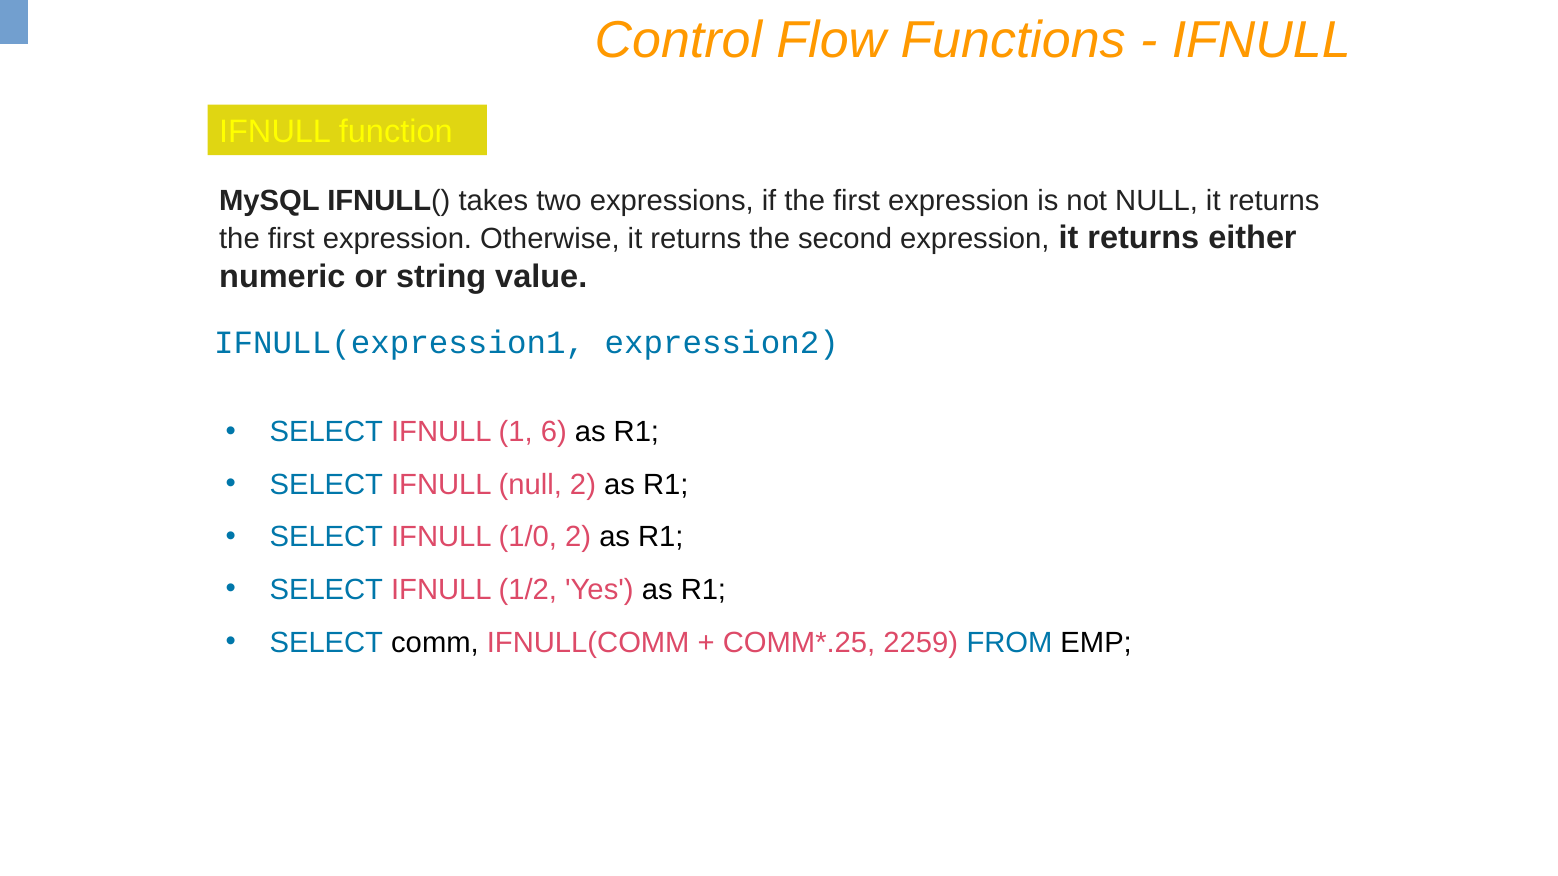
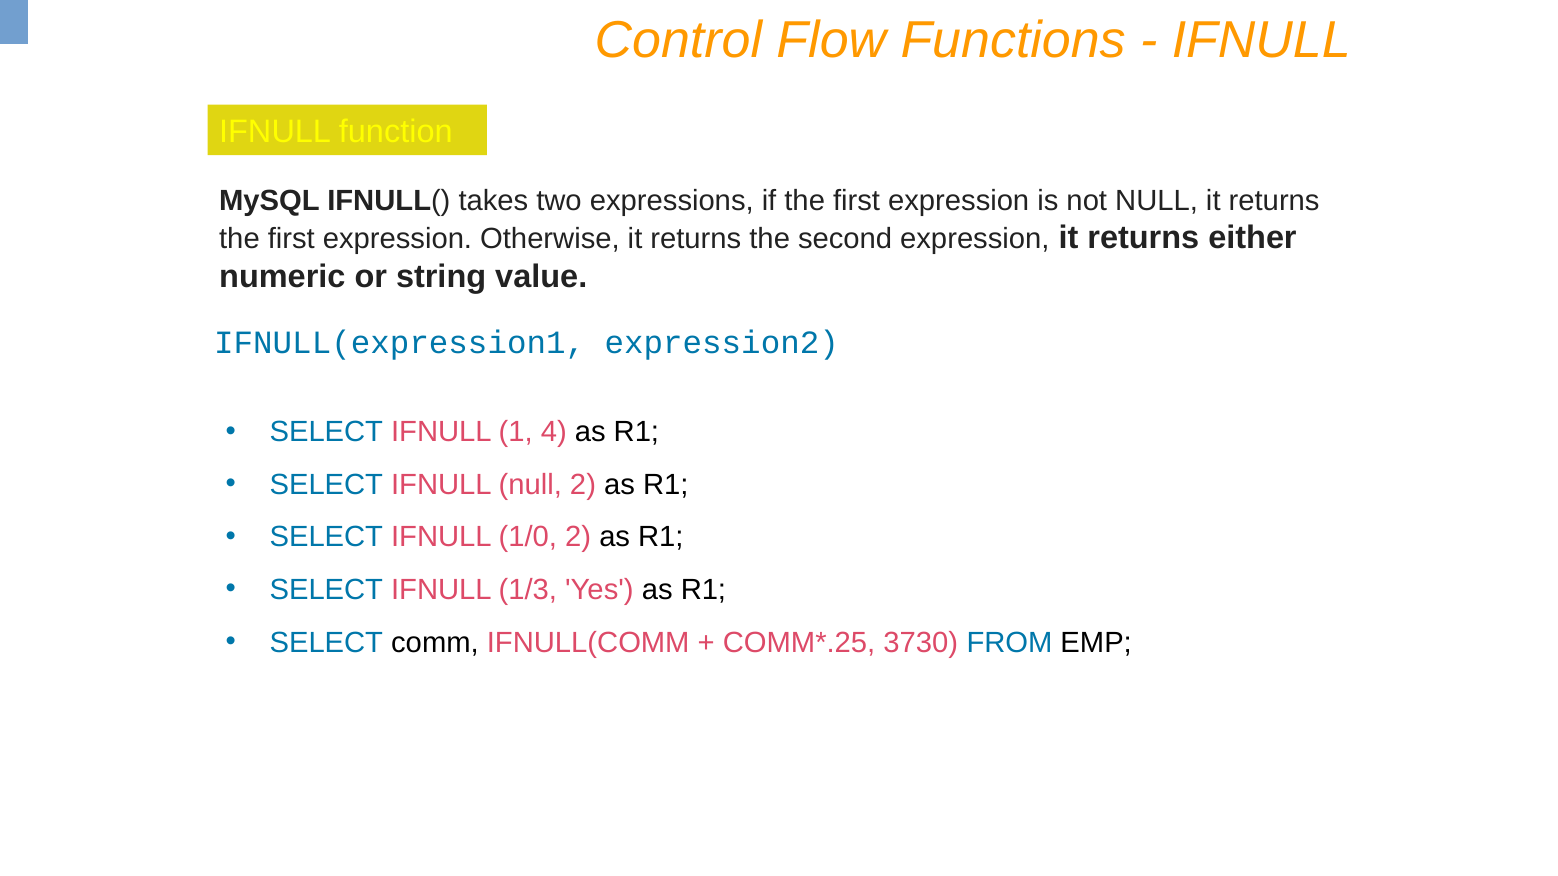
6: 6 -> 4 (554, 432)
1/2: 1/2 -> 1/3 (528, 590)
2259: 2259 -> 3730 (921, 643)
